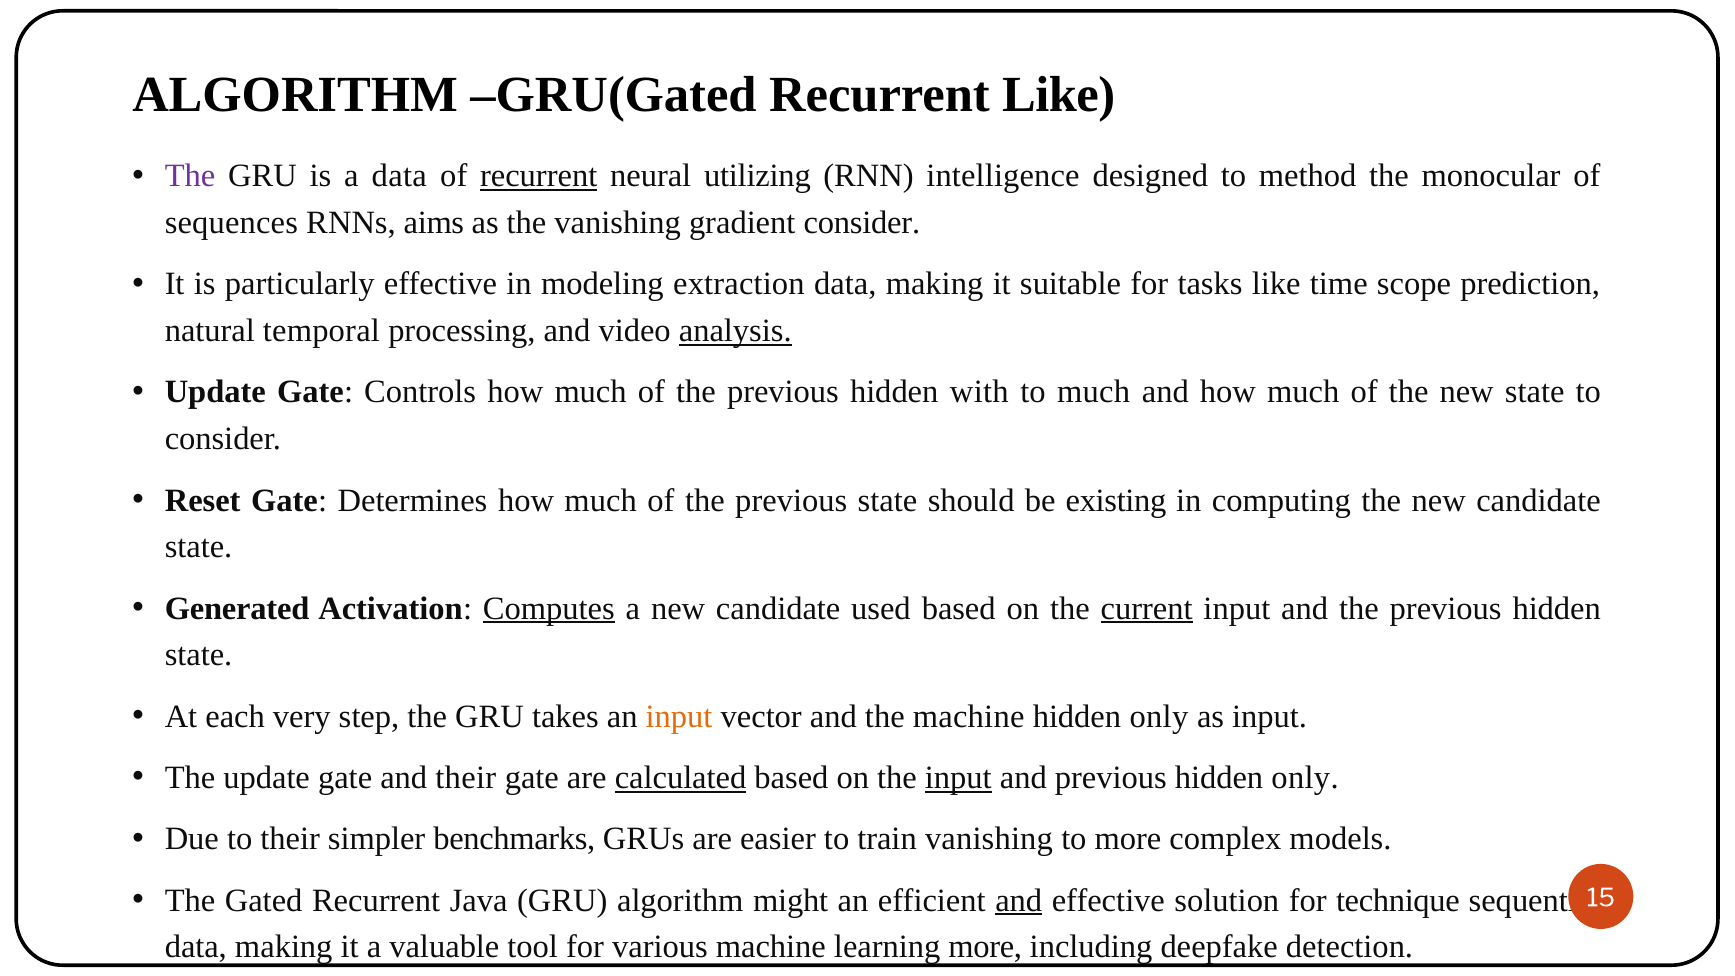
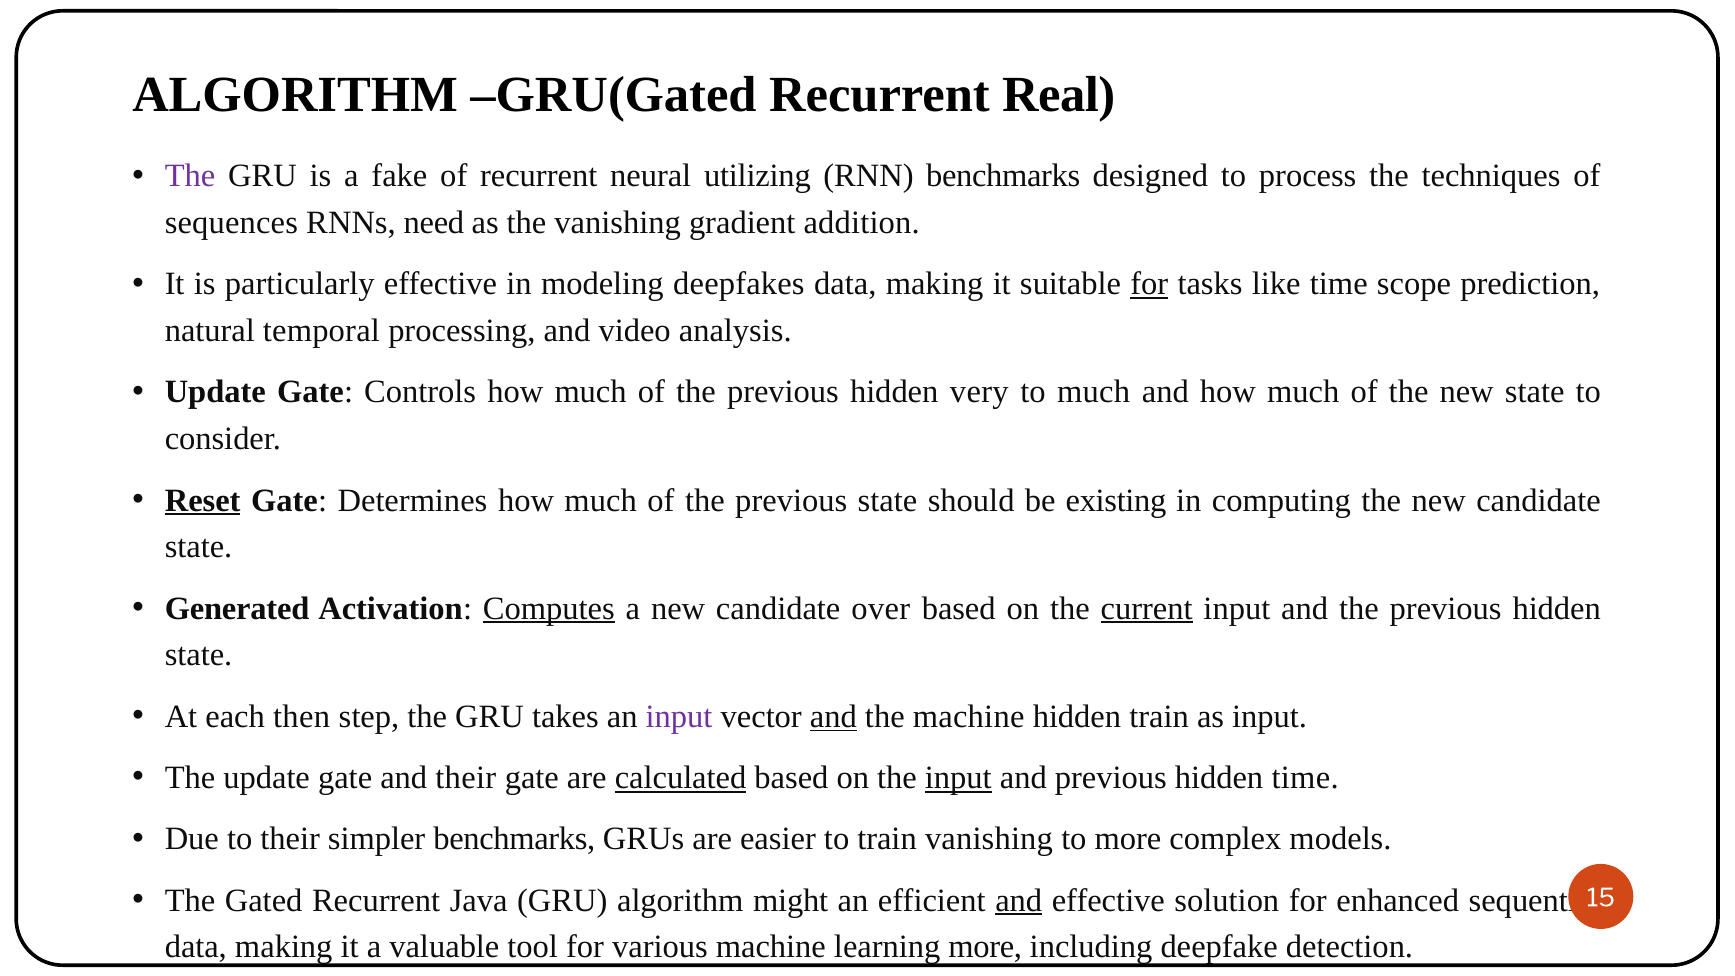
Recurrent Like: Like -> Real (1059, 95)
a data: data -> fake (399, 176)
recurrent underline: present -> none (539, 176)
RNN intelligence: intelligence -> benchmarks (1003, 176)
method: method -> process (1308, 176)
monocular: monocular -> techniques (1491, 176)
aims: aims -> need (434, 223)
gradient consider: consider -> addition (862, 223)
extraction: extraction -> deepfakes (739, 284)
for underline: none -> present (1149, 284)
analysis underline: present -> none (735, 331)
with: with -> very (979, 392)
Reset underline: none -> present (203, 500)
used: used -> over (881, 608)
very: very -> then (302, 716)
input colour: orange -> purple (679, 716)
and underline: none -> present (833, 716)
only: only -> train (1159, 716)
previous hidden only: only -> time (1305, 778)
technique: technique -> enhanced (1398, 900)
